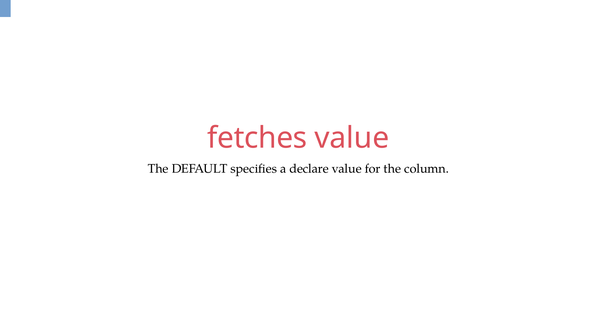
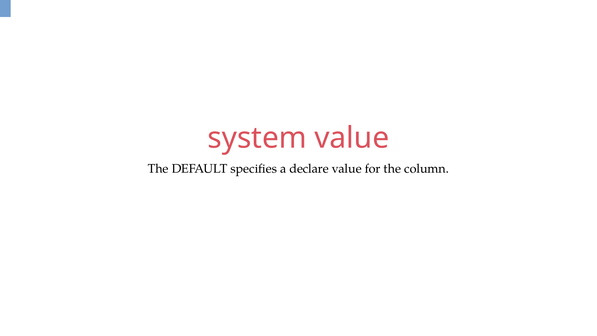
fetches: fetches -> system (257, 138)
